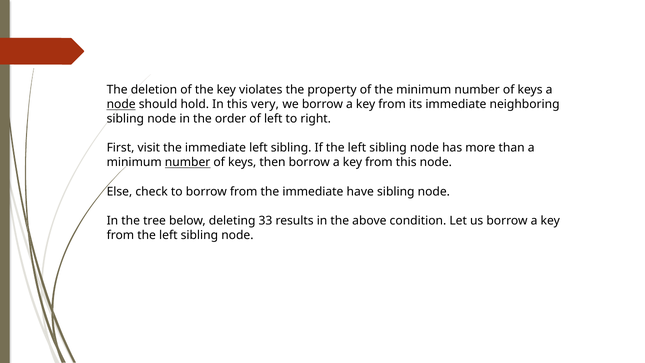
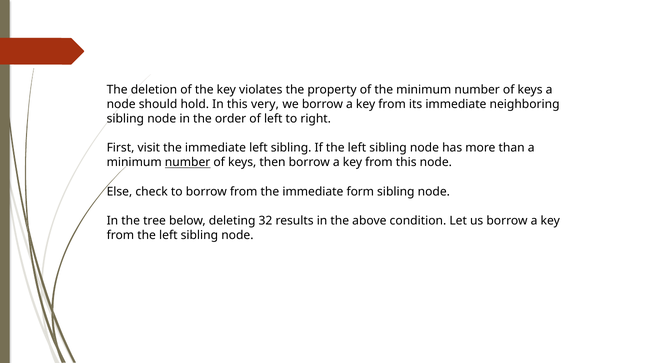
node underline: present -> none (121, 104)
have: have -> form (360, 191)
33: 33 -> 32 (265, 220)
